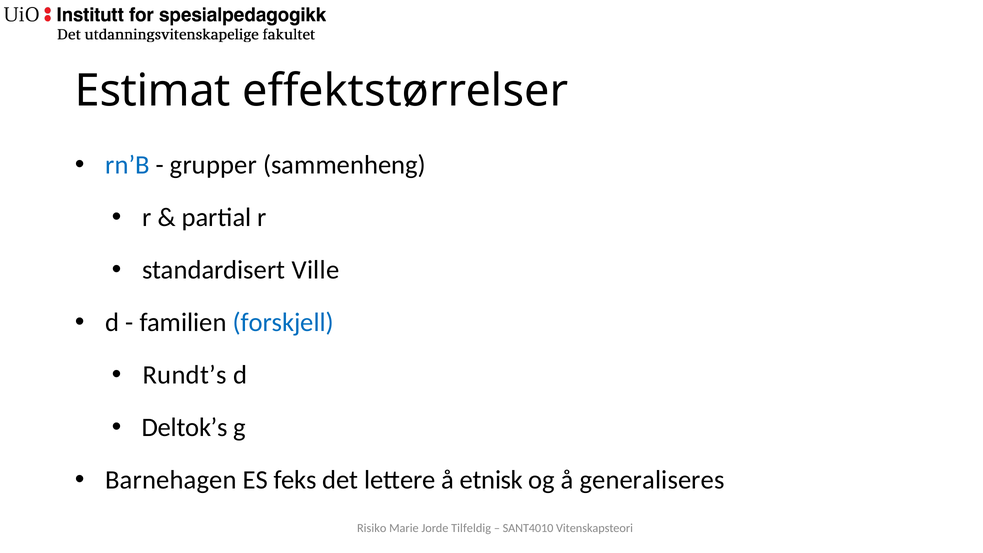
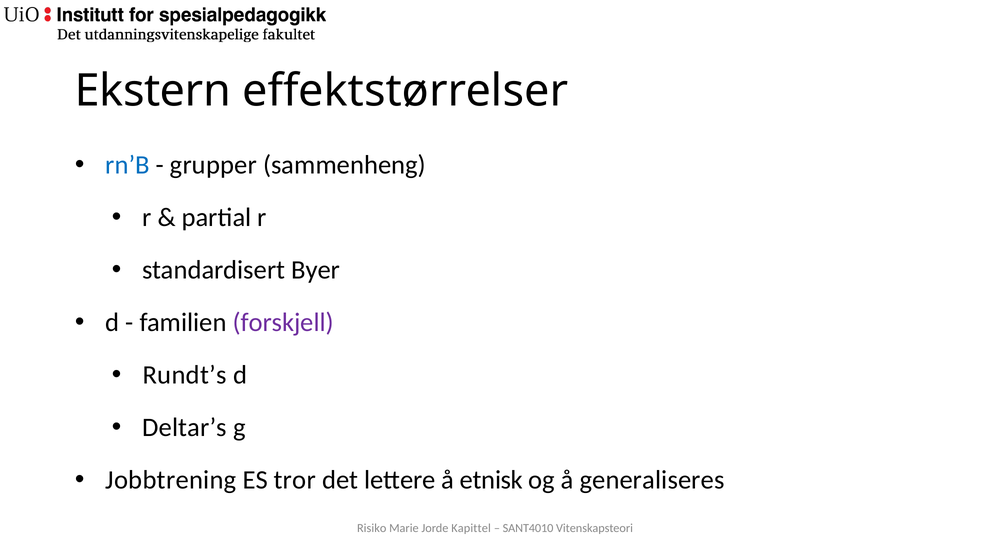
Estimat: Estimat -> Ekstern (153, 91)
Ville: Ville -> Byer (316, 270)
forskjell colour: blue -> purple (283, 323)
Deltok’s: Deltok’s -> Deltar’s (185, 427)
Barnehagen: Barnehagen -> Jobbtrening (171, 480)
feks: feks -> tror (295, 480)
Tilfeldig: Tilfeldig -> Kapittel (471, 528)
